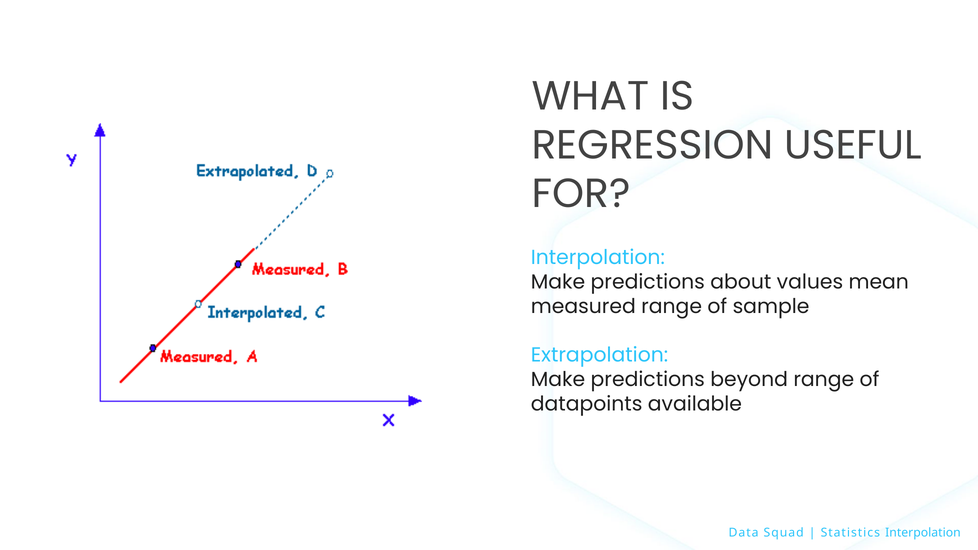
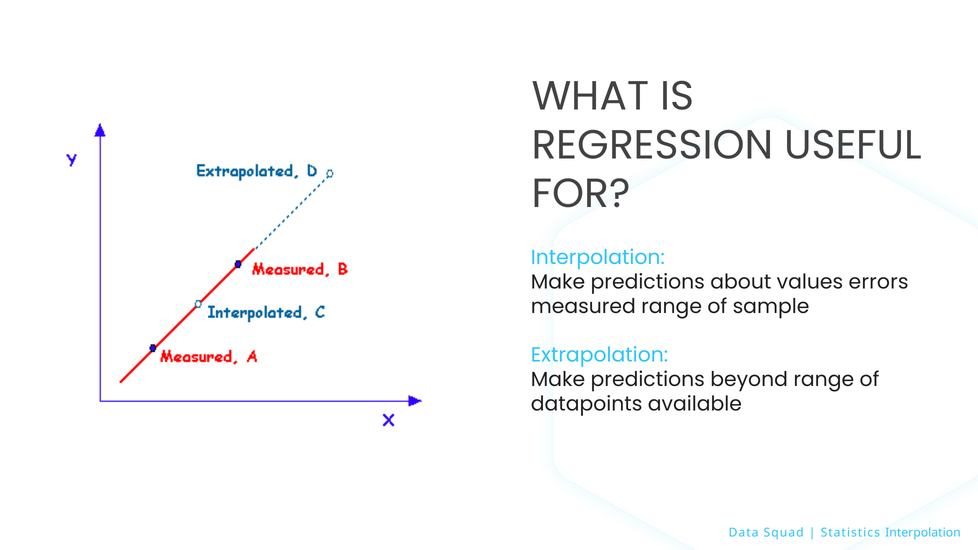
mean: mean -> errors (879, 282)
